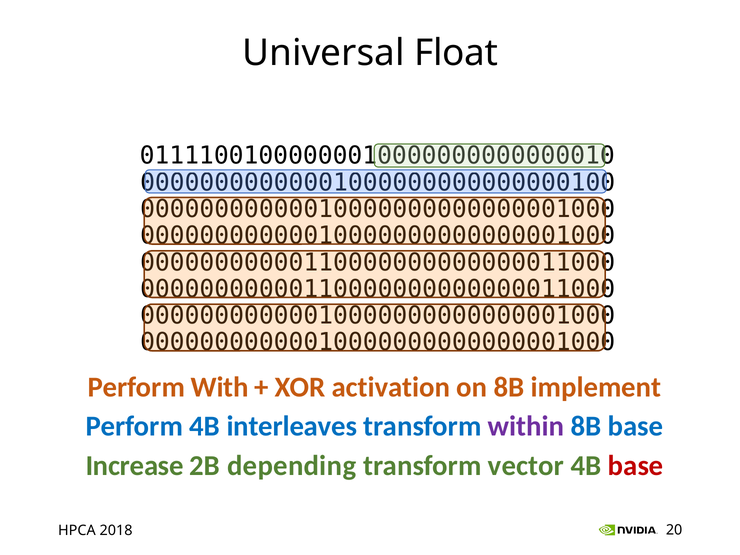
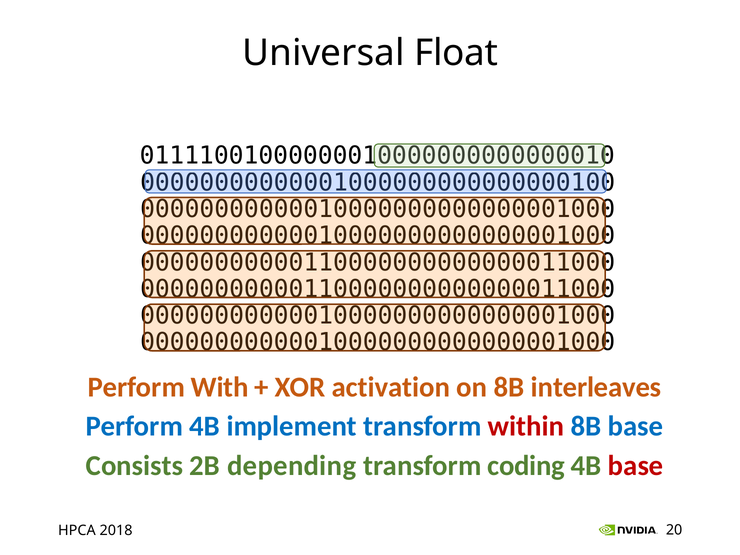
implement: implement -> interleaves (596, 387)
interleaves: interleaves -> implement (292, 426)
within colour: purple -> red (526, 426)
Increase: Increase -> Consists (134, 466)
vector: vector -> coding (526, 466)
